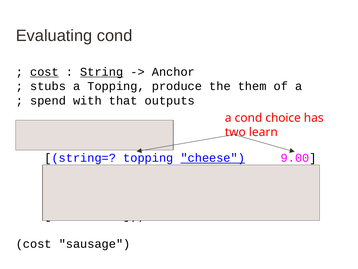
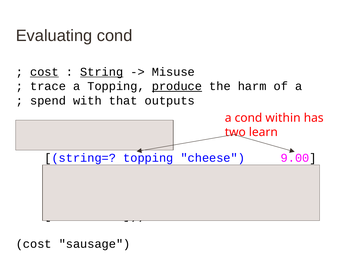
Anchor: Anchor -> Misuse (173, 72)
stubs: stubs -> trace (48, 86)
produce underline: none -> present (177, 86)
them: them -> harm (252, 86)
choice: choice -> within (283, 118)
cheese underline: present -> none (213, 158)
